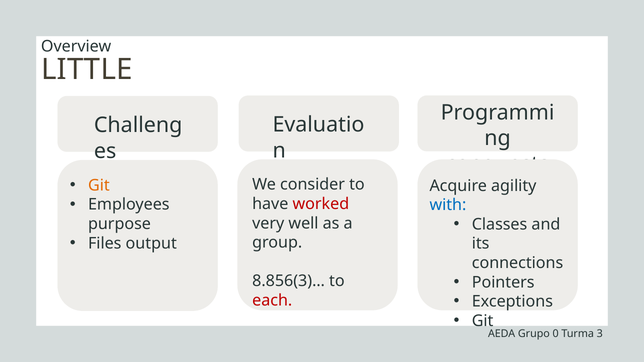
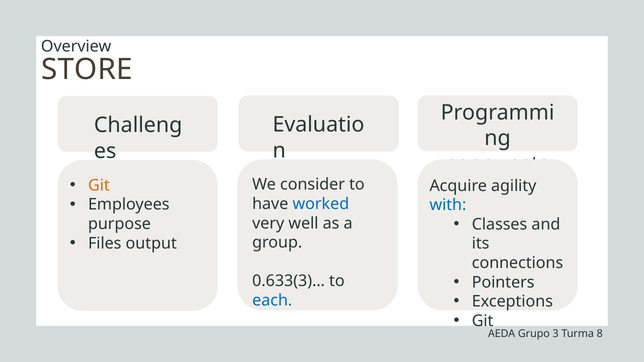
LITTLE: LITTLE -> STORE (87, 69)
worked colour: red -> blue (321, 204)
8.856(3)…: 8.856(3)… -> 0.633(3)… (289, 281)
each colour: red -> blue (272, 301)
0: 0 -> 3 (556, 334)
3: 3 -> 8 (600, 334)
